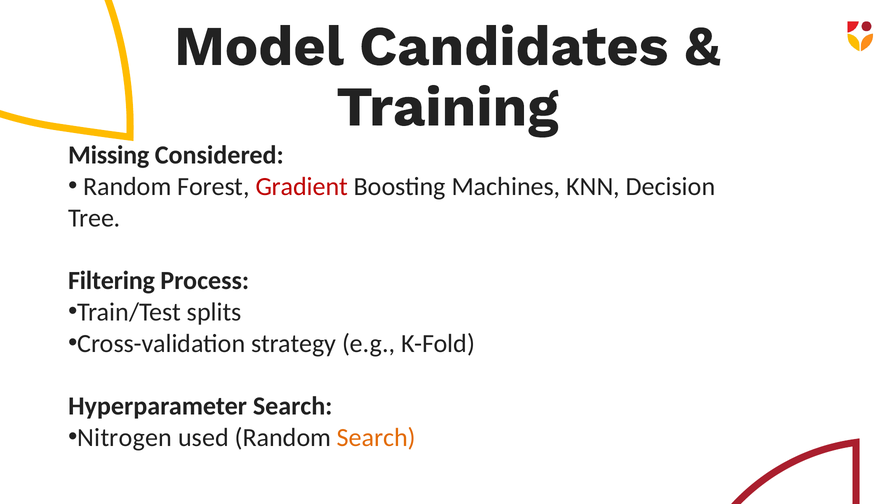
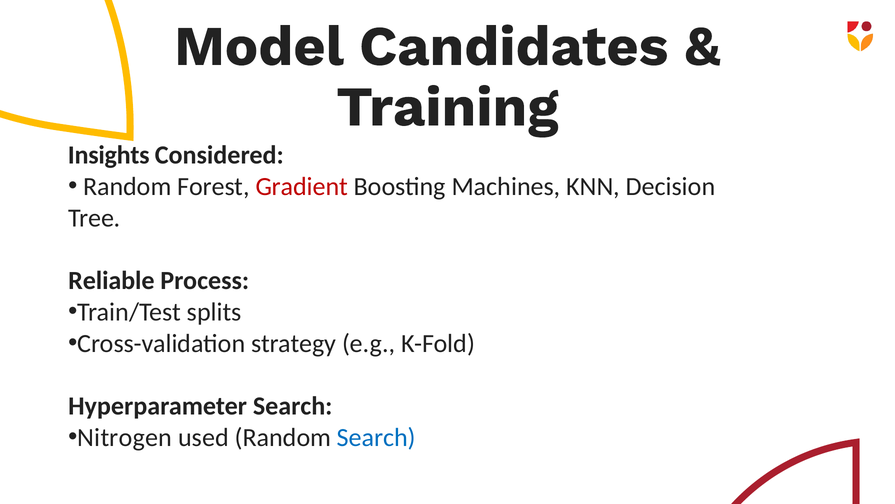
Missing: Missing -> Insights (109, 155)
Filtering: Filtering -> Reliable (111, 280)
Search colour: orange -> blue (376, 437)
